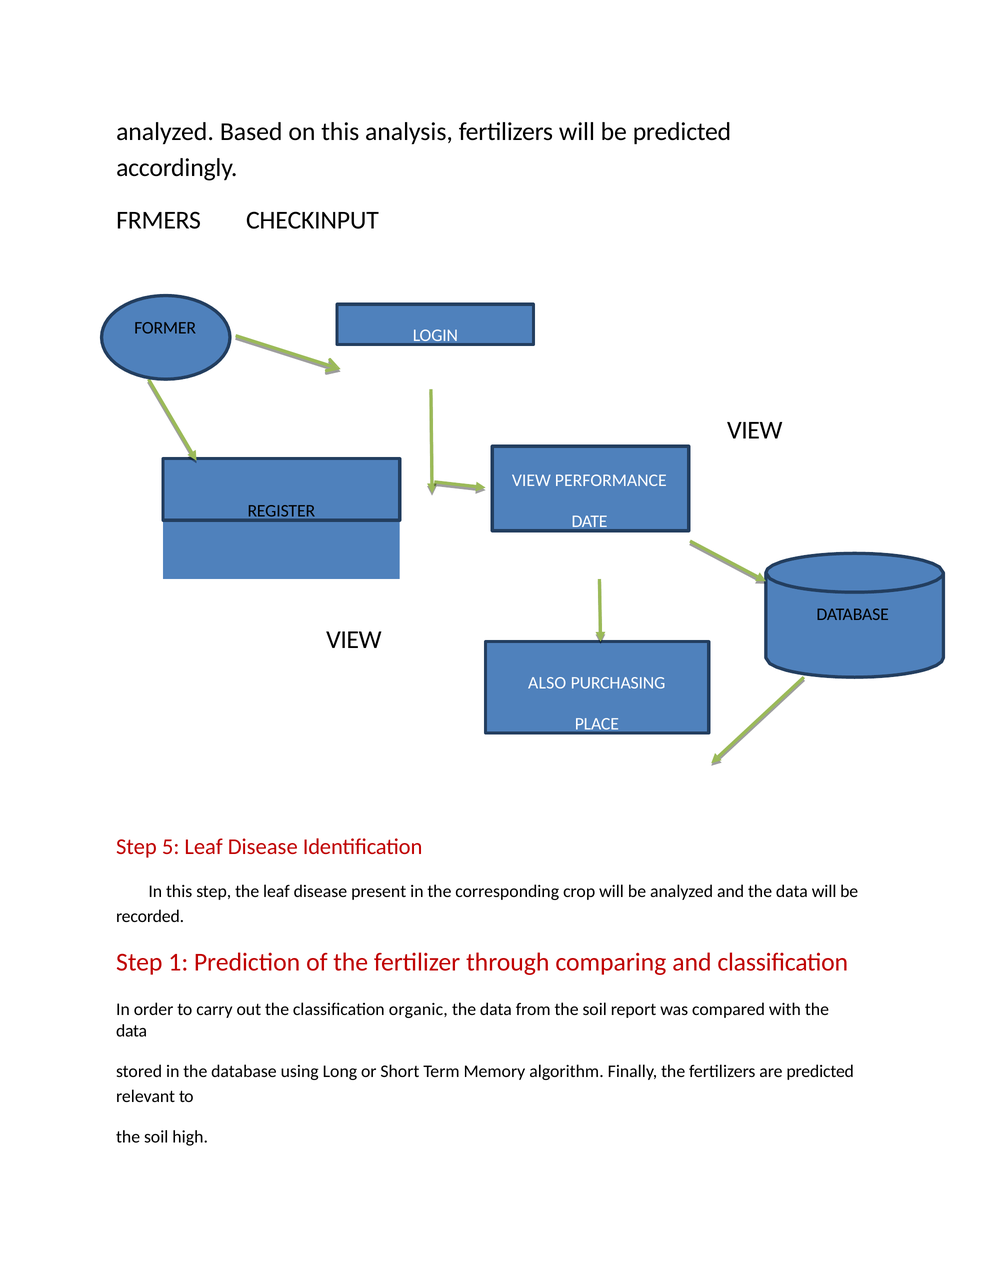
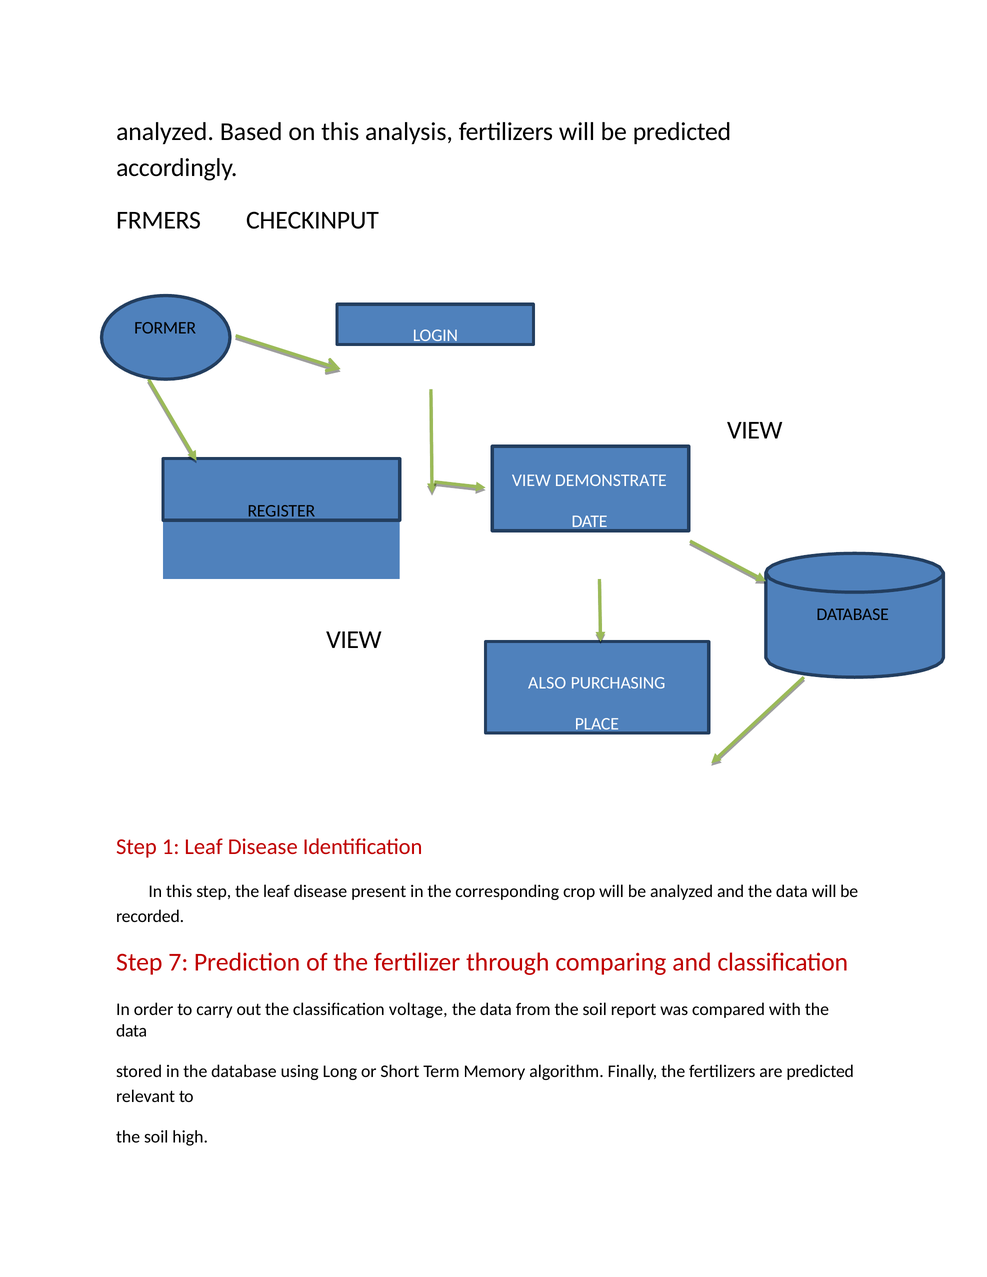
PERFORMANCE: PERFORMANCE -> DEMONSTRATE (611, 481)
5: 5 -> 1 (171, 847)
1: 1 -> 7 (178, 962)
organic: organic -> voltage (418, 1010)
